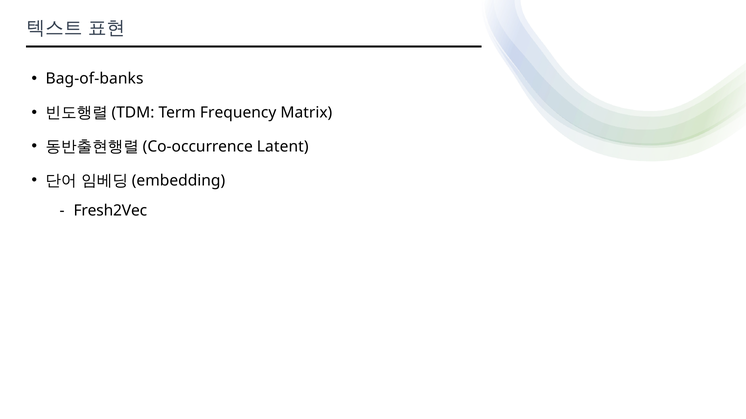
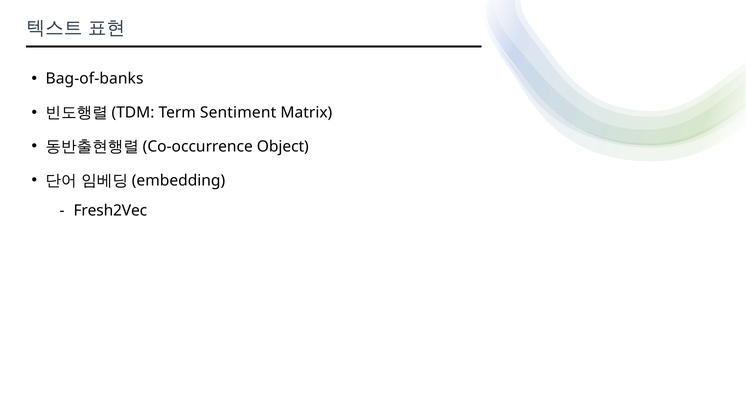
Frequency: Frequency -> Sentiment (238, 113)
Latent: Latent -> Object (283, 147)
